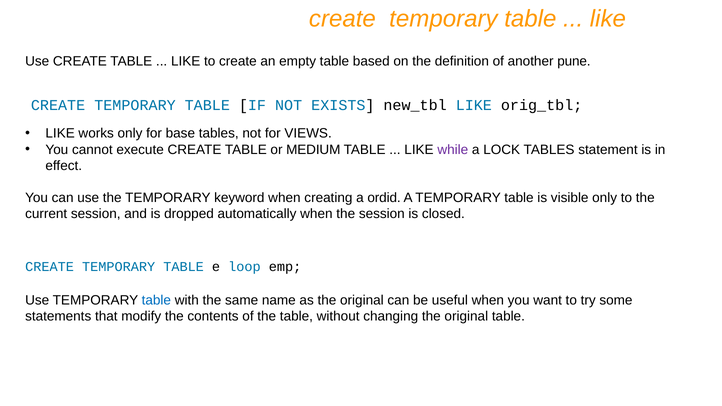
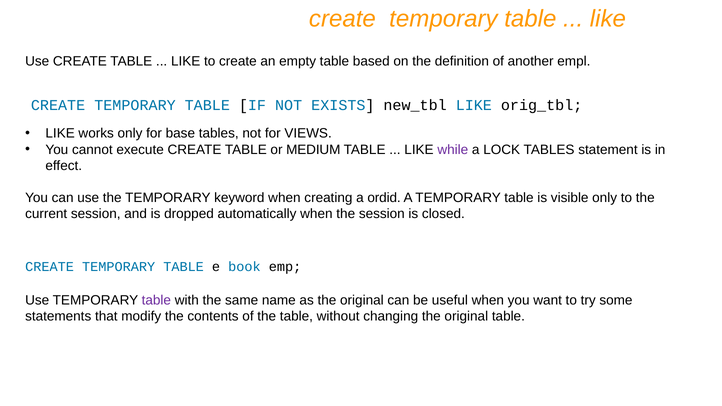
pune: pune -> empl (574, 61)
loop: loop -> book (244, 267)
table colour: blue -> purple (156, 300)
